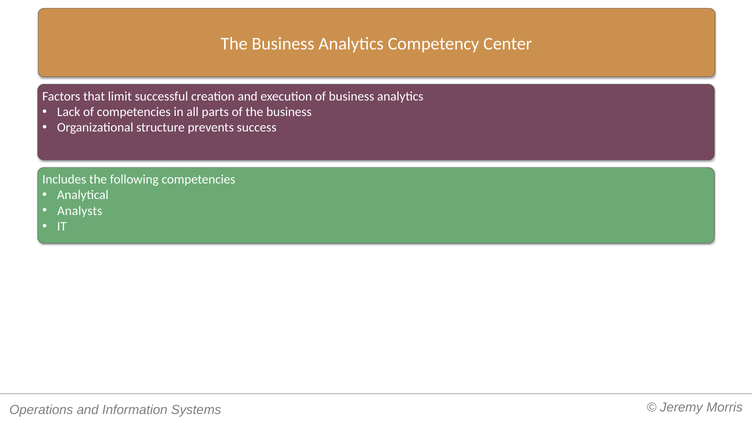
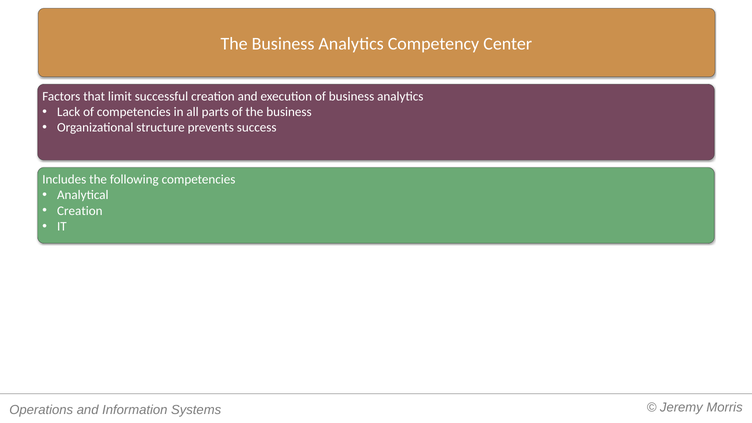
Analysts: Analysts -> Creation (80, 211)
